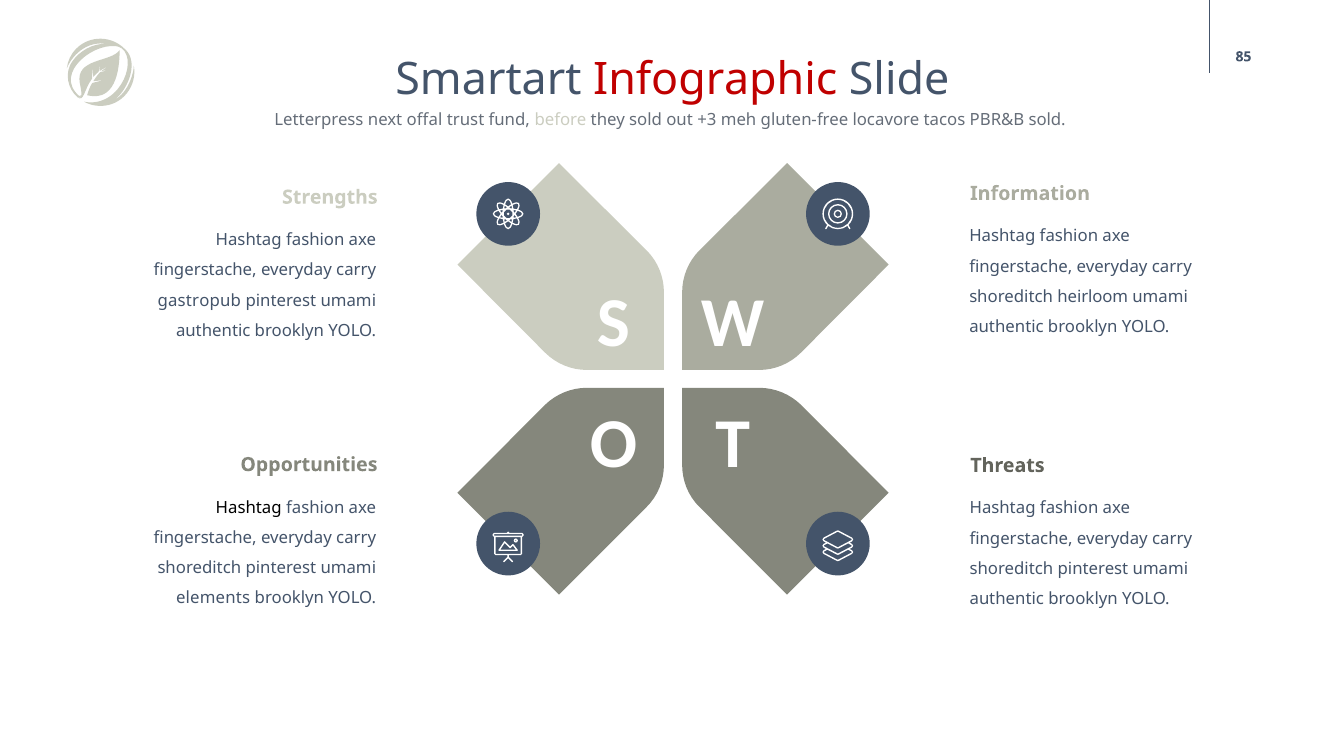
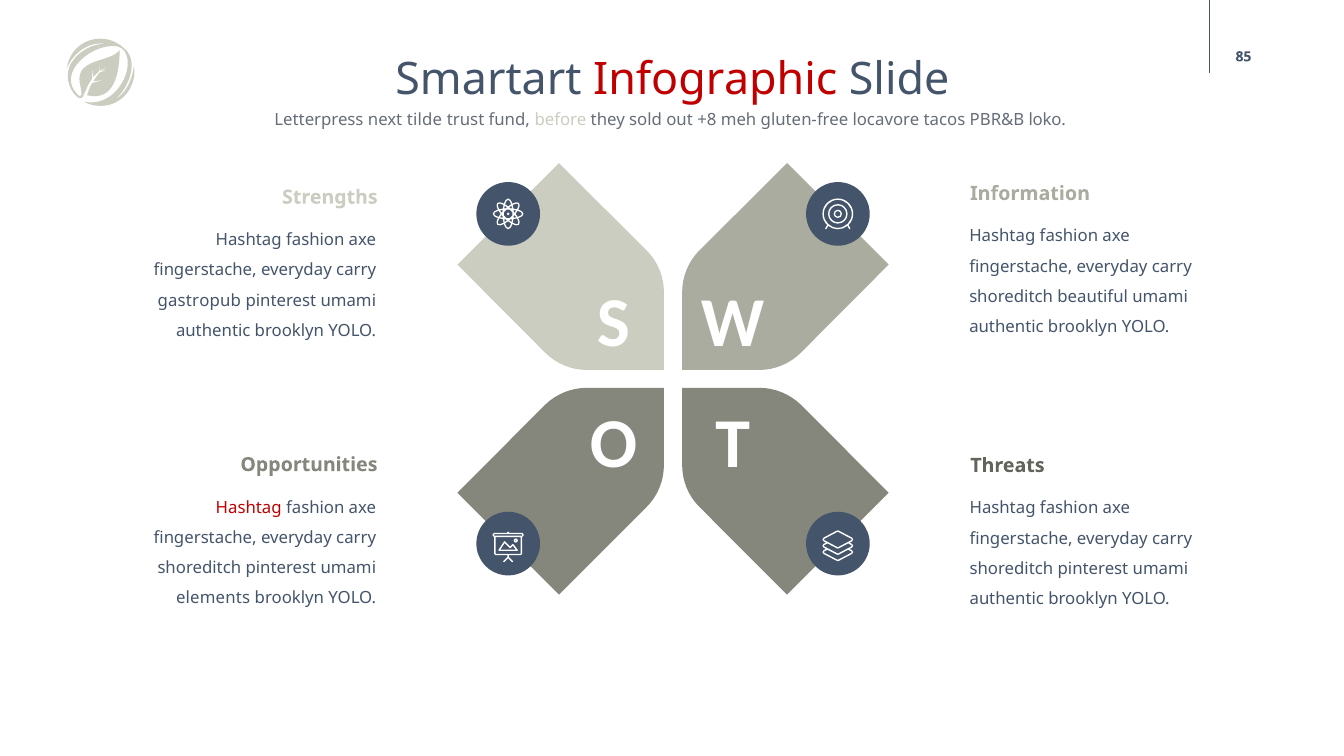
offal: offal -> tilde (424, 120)
+3: +3 -> +8 (707, 120)
PBR&B sold: sold -> loko (1047, 120)
heirloom: heirloom -> beautiful (1093, 297)
Hashtag colour: black -> red (249, 508)
